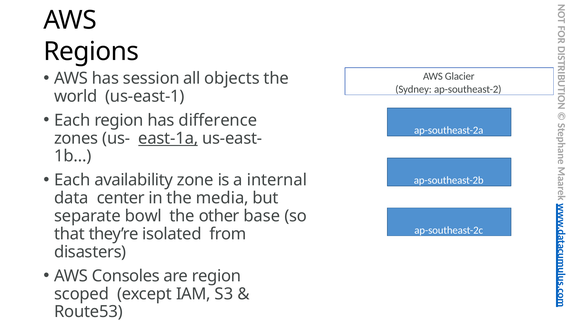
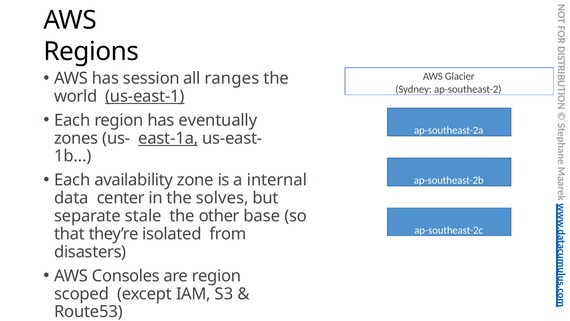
objects: objects -> ranges (232, 78)
us-east-1 underline: none -> present (145, 96)
difference: difference -> eventually (218, 120)
media: media -> solves (222, 198)
bowl: bowl -> stale (143, 216)
